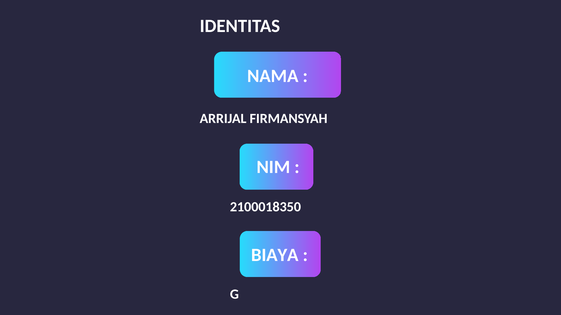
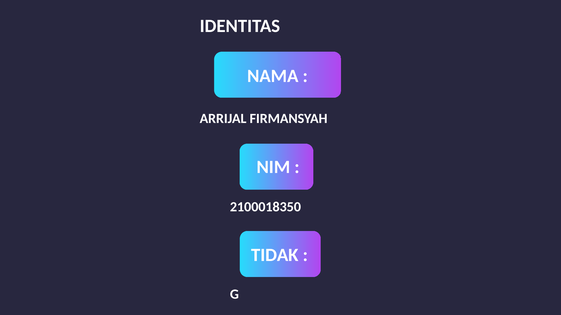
BIAYA: BIAYA -> TIDAK (275, 256)
